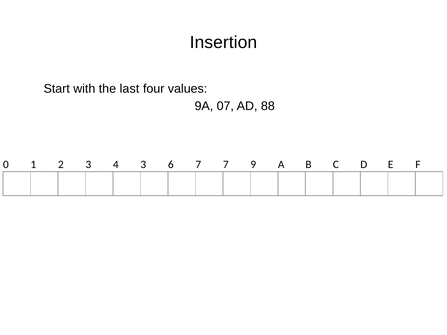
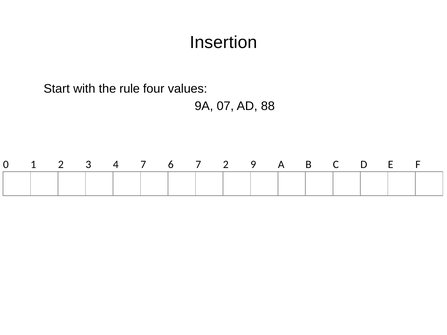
last: last -> rule (130, 89)
4 3: 3 -> 7 (143, 165)
7 7: 7 -> 2 (226, 165)
